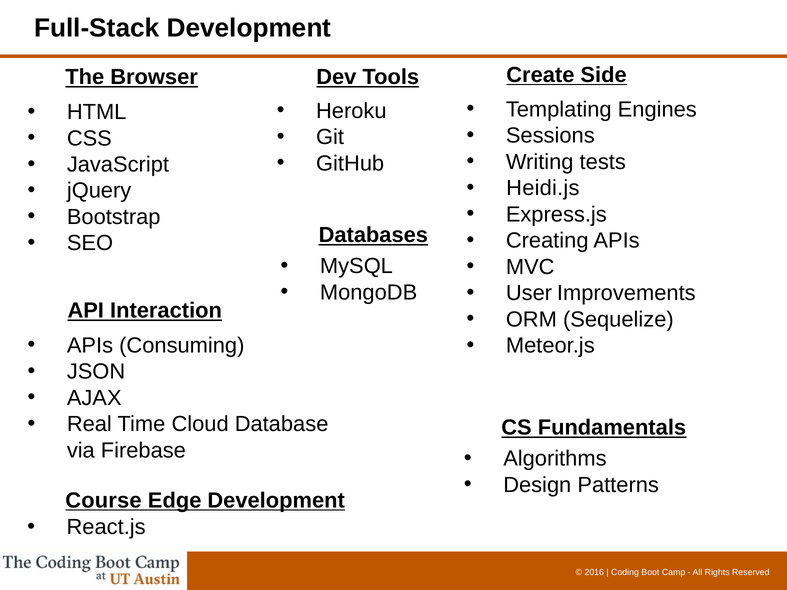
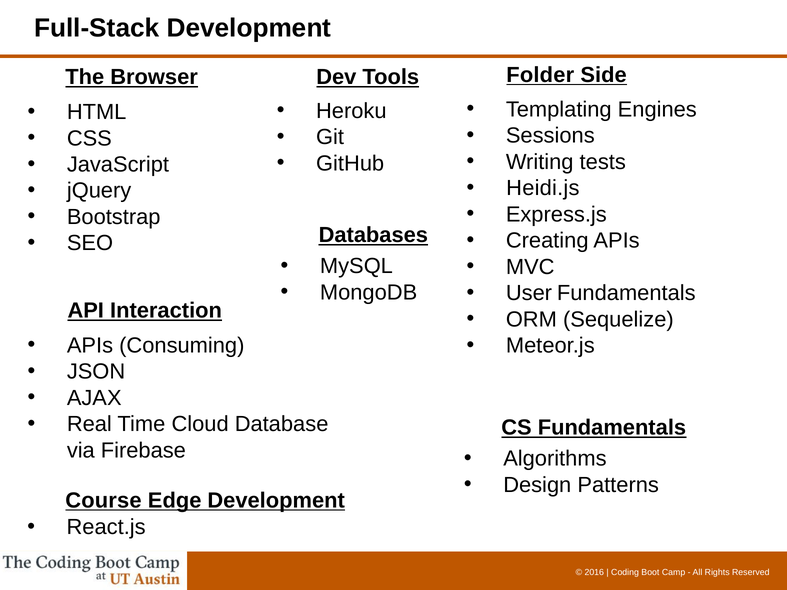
Create: Create -> Folder (540, 75)
User Improvements: Improvements -> Fundamentals (626, 293)
